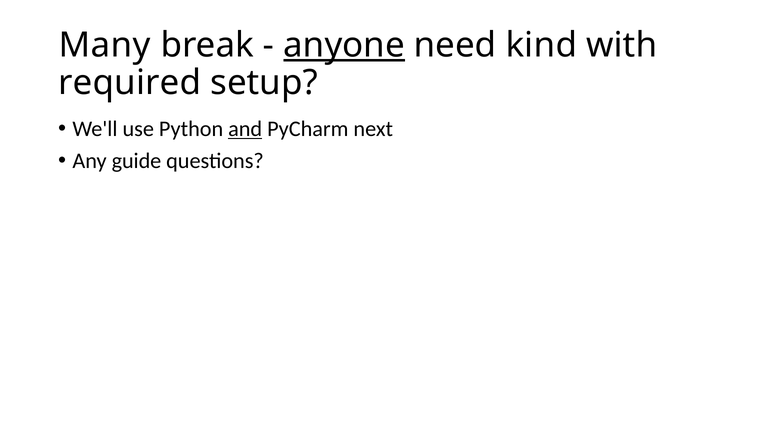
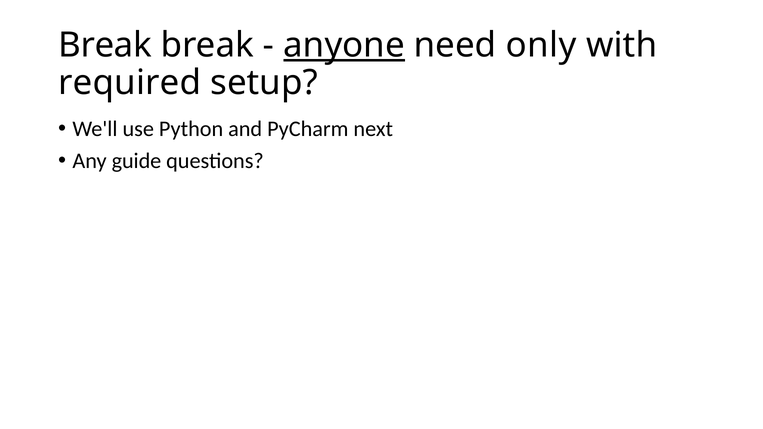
Many: Many -> Break (105, 45)
kind: kind -> only (541, 45)
and underline: present -> none (245, 129)
